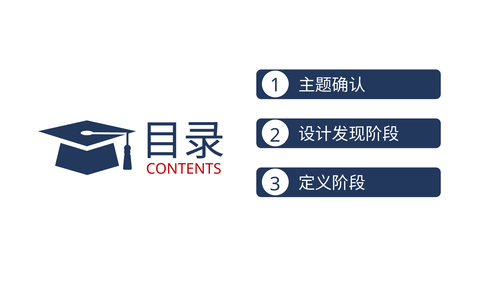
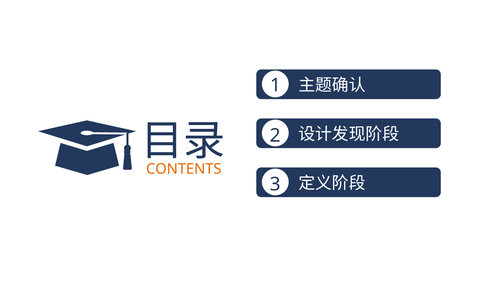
CONTENTS colour: red -> orange (184, 169)
